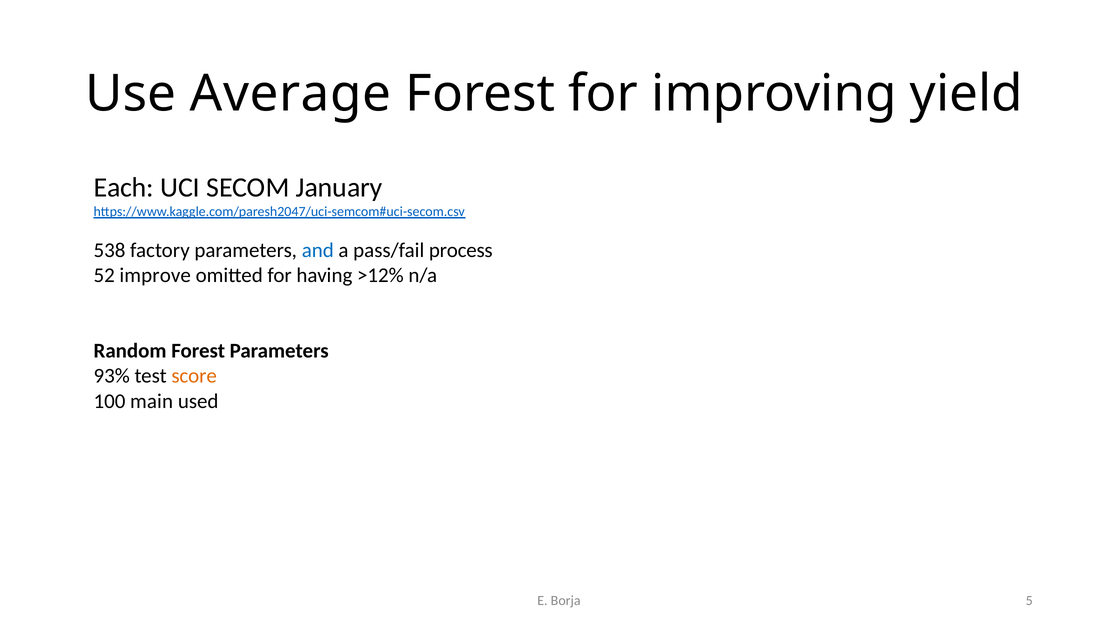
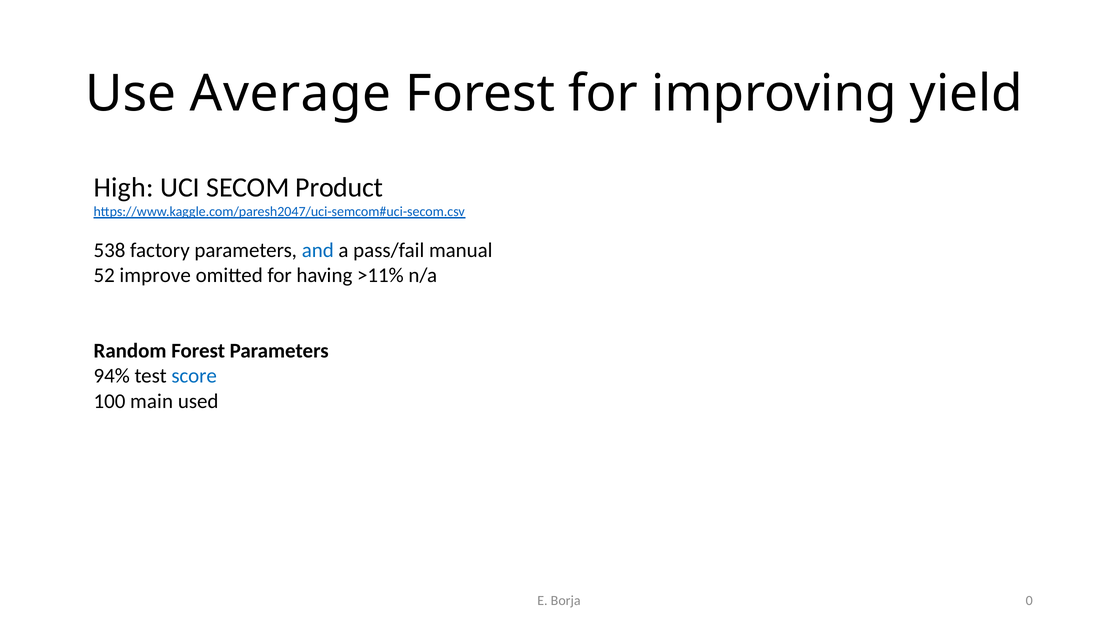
Each: Each -> High (124, 188)
January: January -> Product (339, 188)
process: process -> manual (461, 250)
>12%: >12% -> >11% (380, 275)
93%: 93% -> 94% (112, 376)
score colour: orange -> blue (194, 376)
5: 5 -> 0 (1029, 600)
